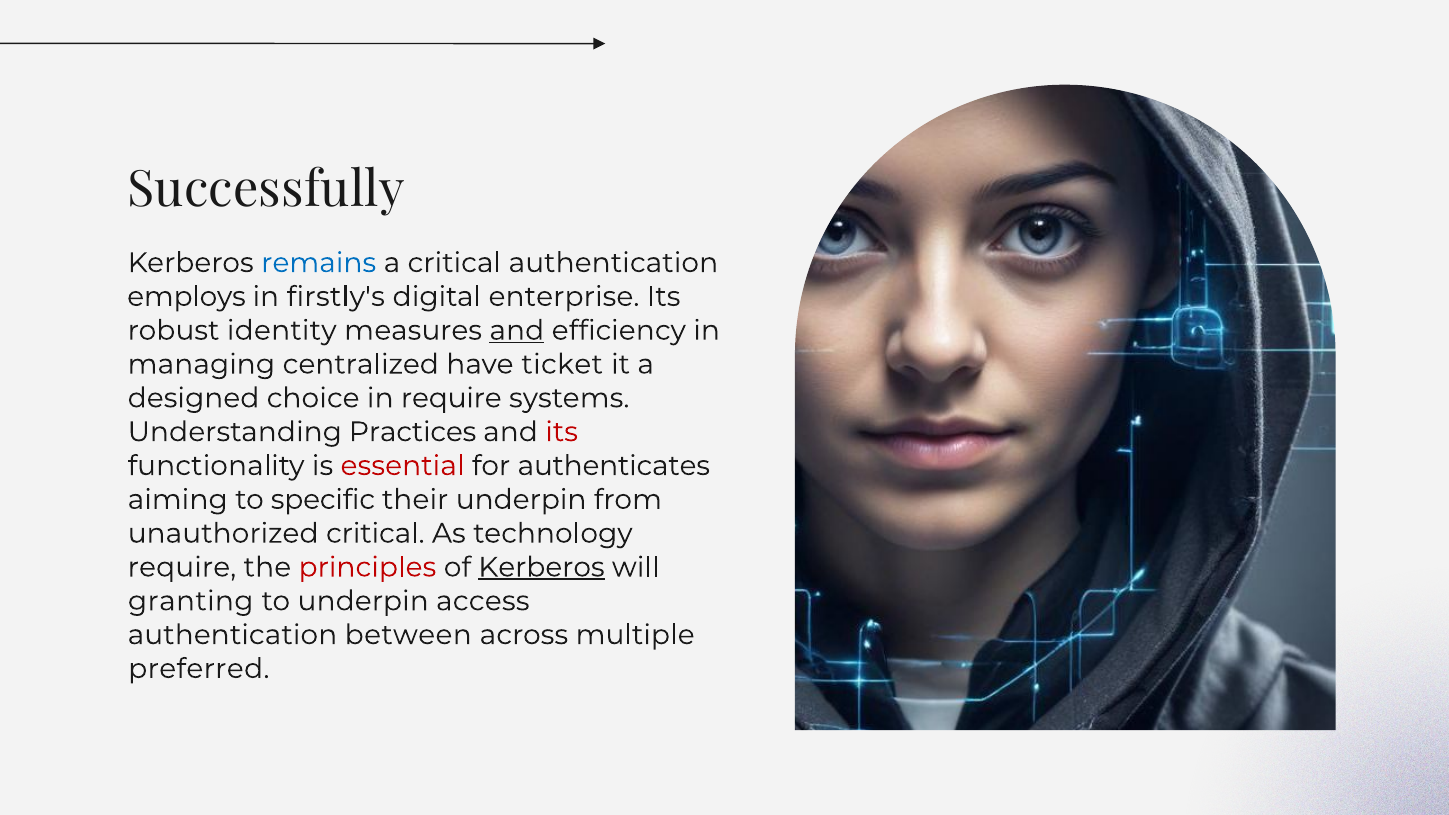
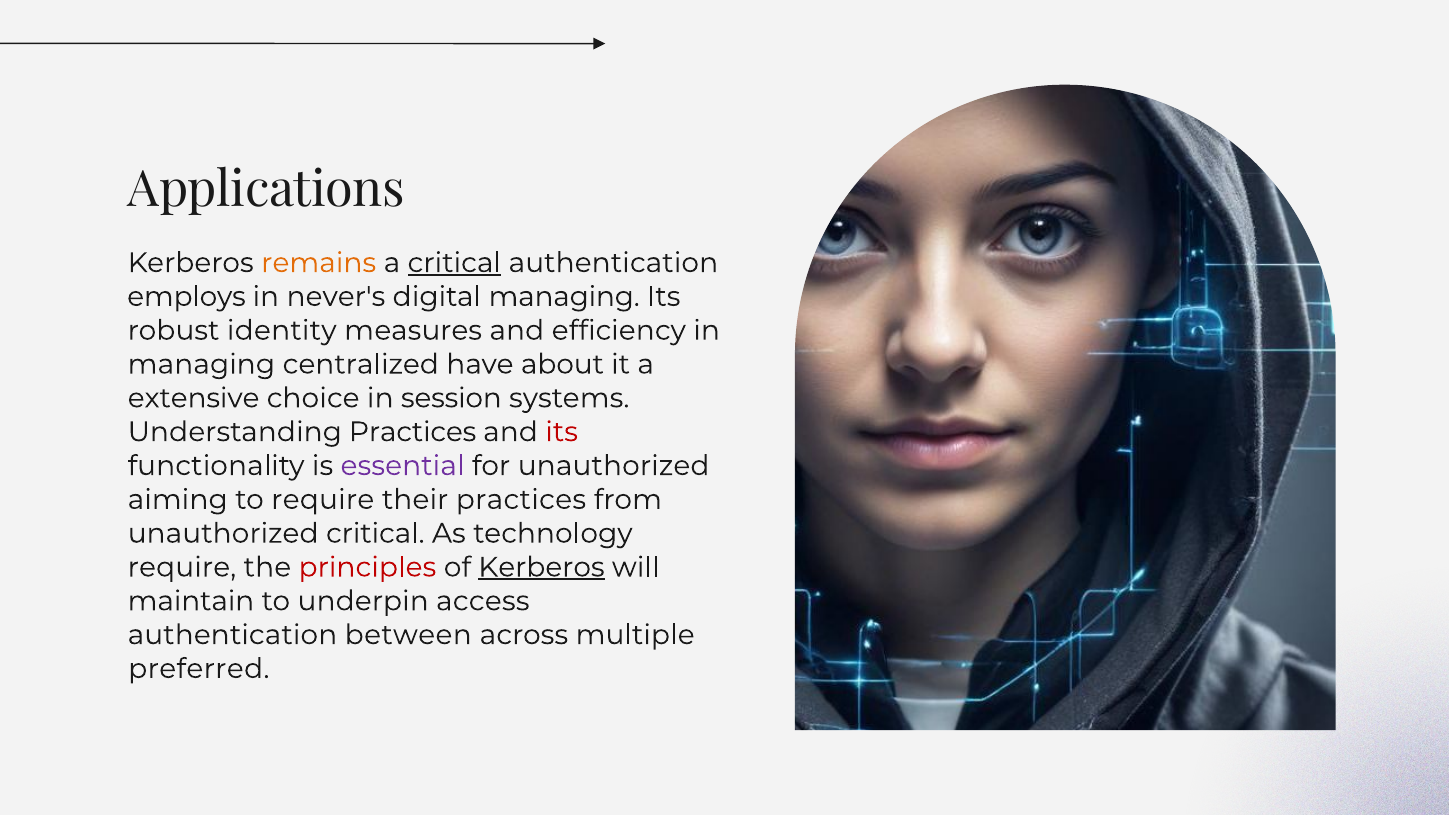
Successfully: Successfully -> Applications (266, 190)
remains colour: blue -> orange (319, 263)
critical underline: none -> present (454, 263)
firstly's: firstly's -> never's (336, 297)
digital enterprise: enterprise -> managing (564, 297)
and underline: present -> none (517, 330)
ticket: ticket -> about (562, 364)
designed: designed -> extensive (194, 398)
in require: require -> session (451, 398)
essential colour: red -> purple (402, 466)
for authenticates: authenticates -> unauthorized (614, 466)
to specific: specific -> require (323, 500)
their underpin: underpin -> practices (521, 500)
granting: granting -> maintain (191, 601)
